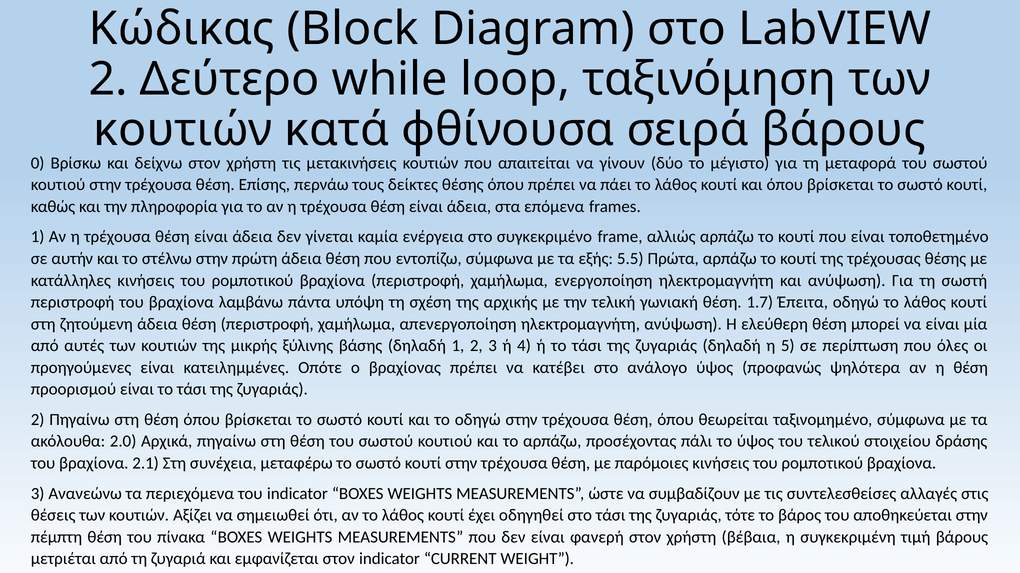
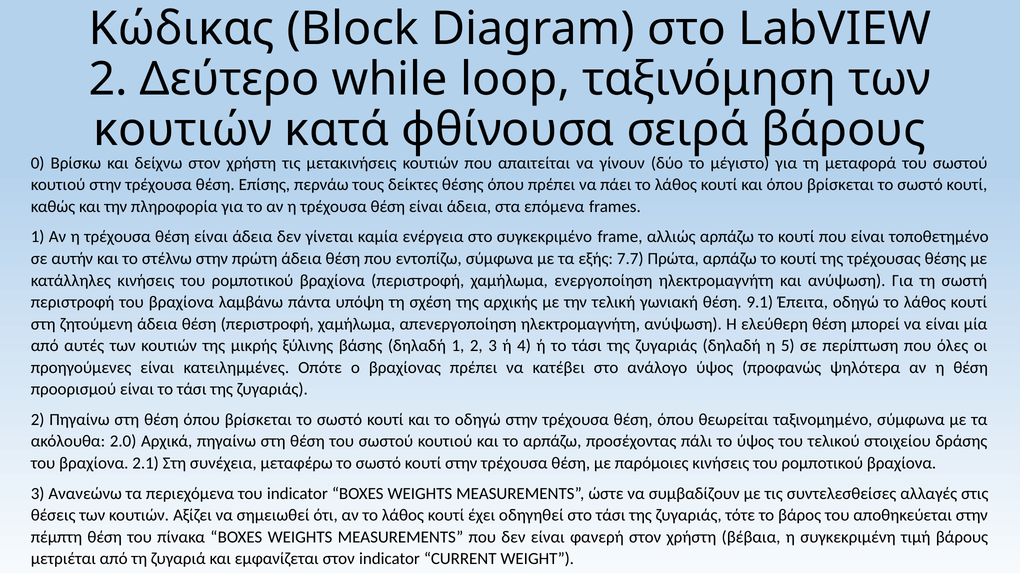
5.5: 5.5 -> 7.7 (630, 259)
1.7: 1.7 -> 9.1 (760, 303)
